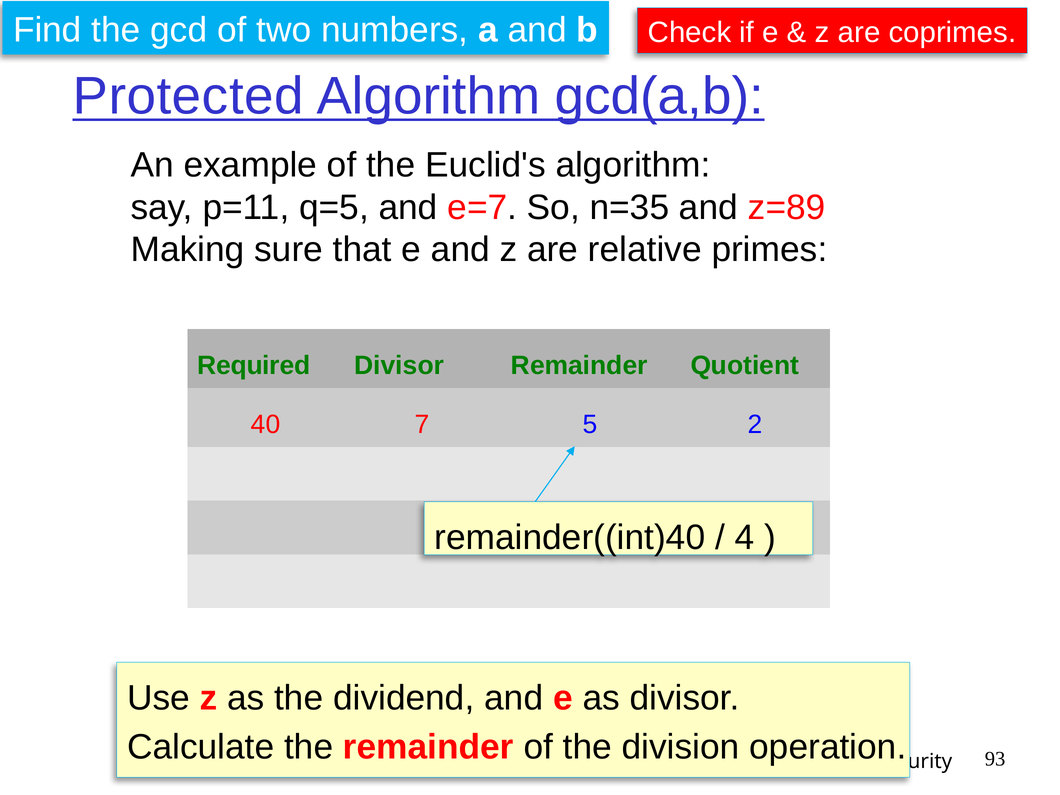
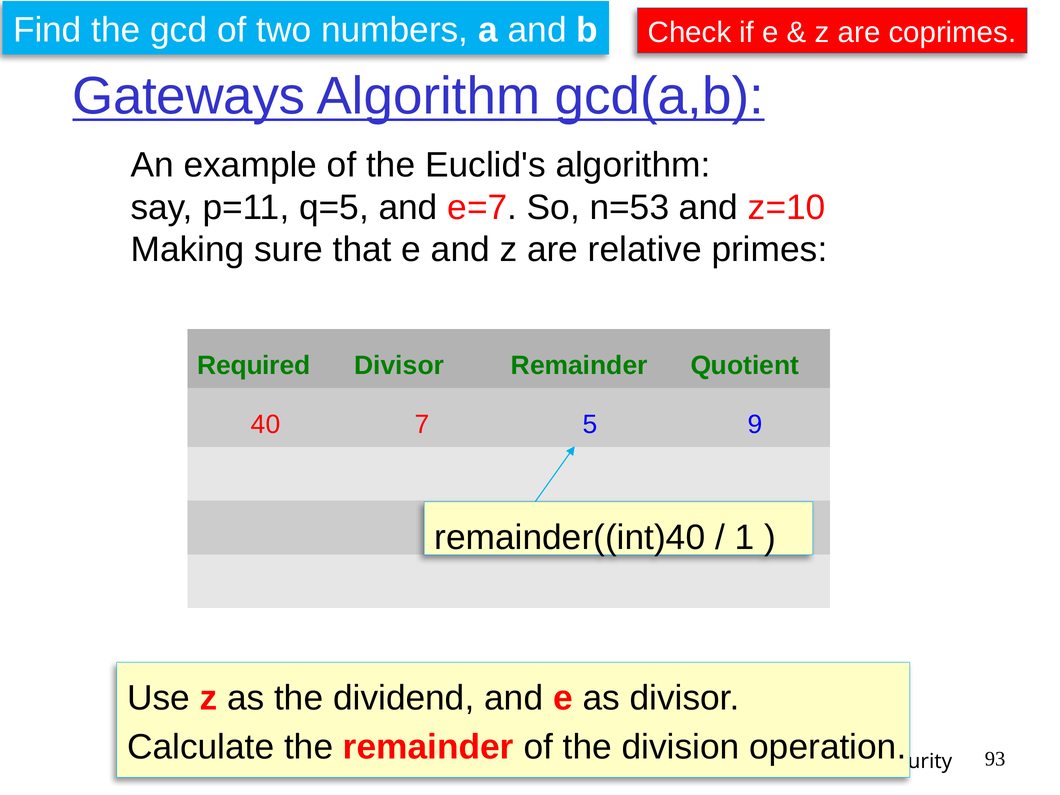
Protected: Protected -> Gateways (189, 96)
n=35: n=35 -> n=53 (629, 207)
z=89: z=89 -> z=10 (787, 207)
2: 2 -> 9 (755, 425)
4: 4 -> 1 (744, 538)
